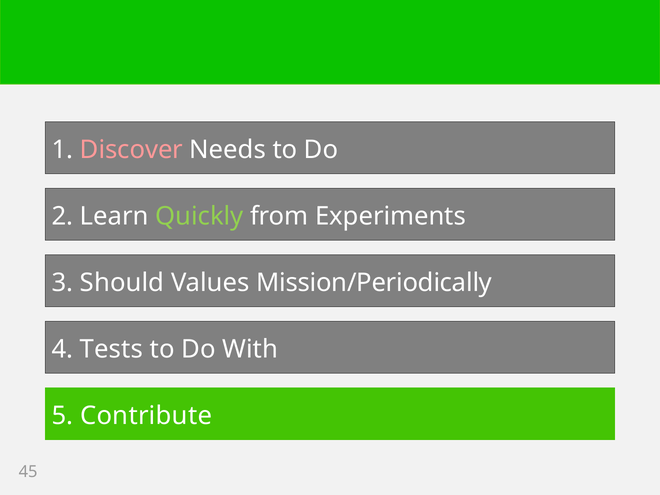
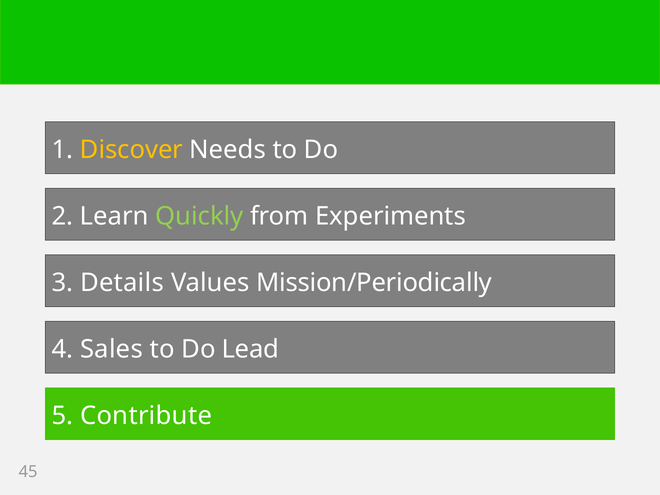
Discover colour: pink -> yellow (132, 150)
Should: Should -> Details (122, 283)
Tests: Tests -> Sales (111, 349)
With: With -> Lead (250, 349)
